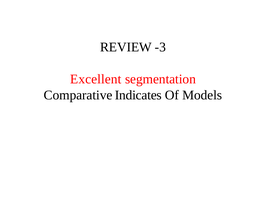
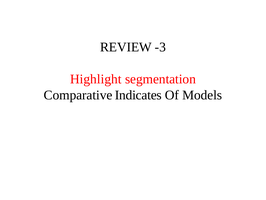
Excellent: Excellent -> Highlight (96, 79)
